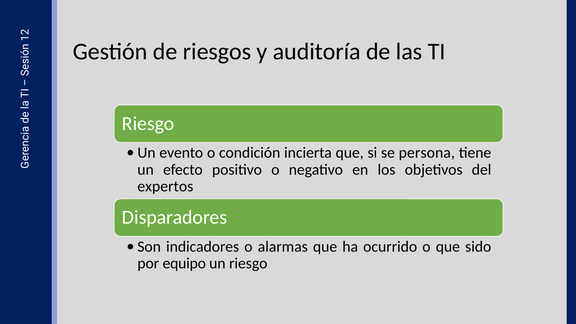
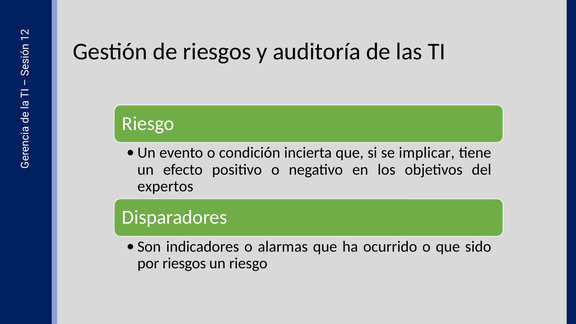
persona: persona -> implicar (427, 153)
por equipo: equipo -> riesgos (184, 263)
